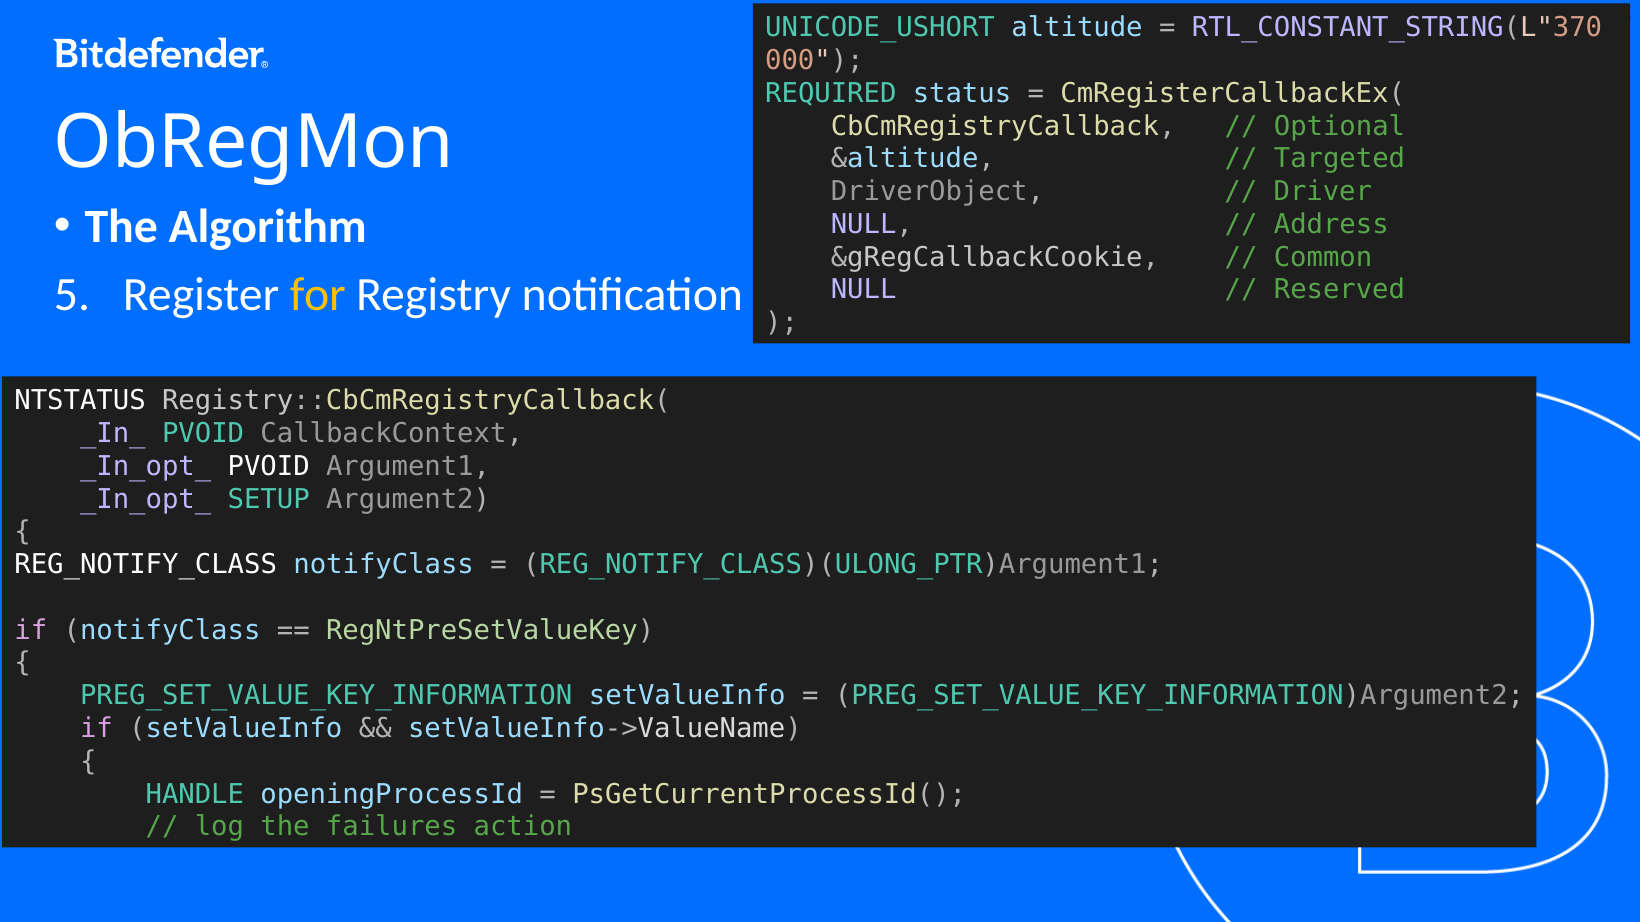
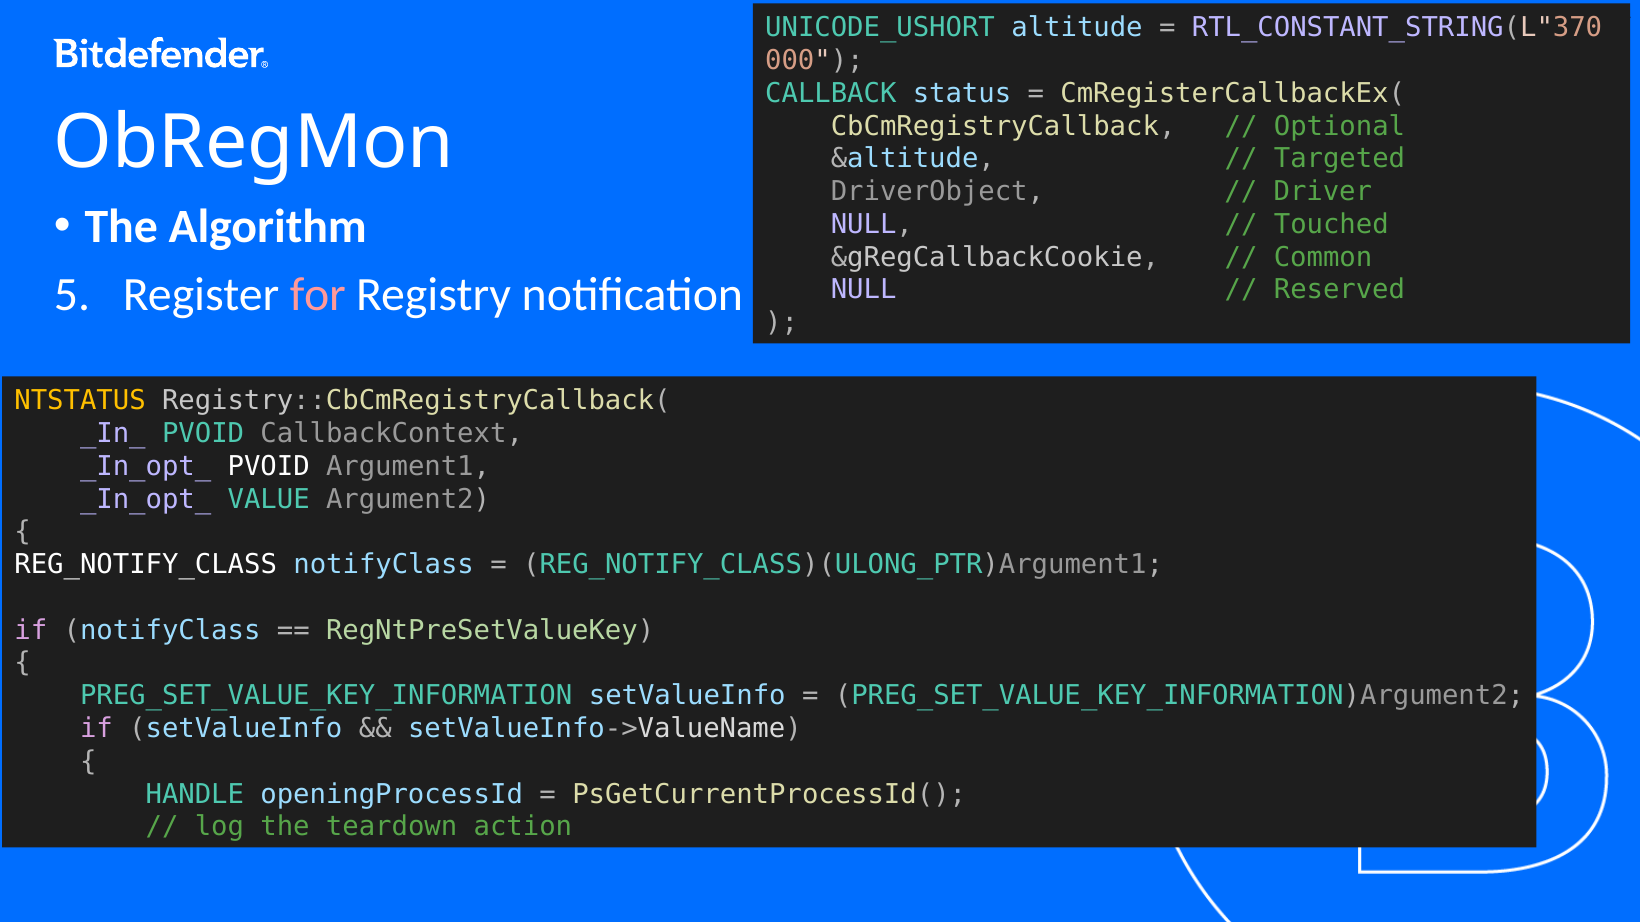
REQUIRED: REQUIRED -> CALLBACK (831, 93)
Address: Address -> Touched (1331, 225)
for colour: yellow -> pink (318, 295)
NTSTATUS colour: white -> yellow (80, 401)
SETUP: SETUP -> VALUE (269, 499)
failures: failures -> teardown (392, 827)
